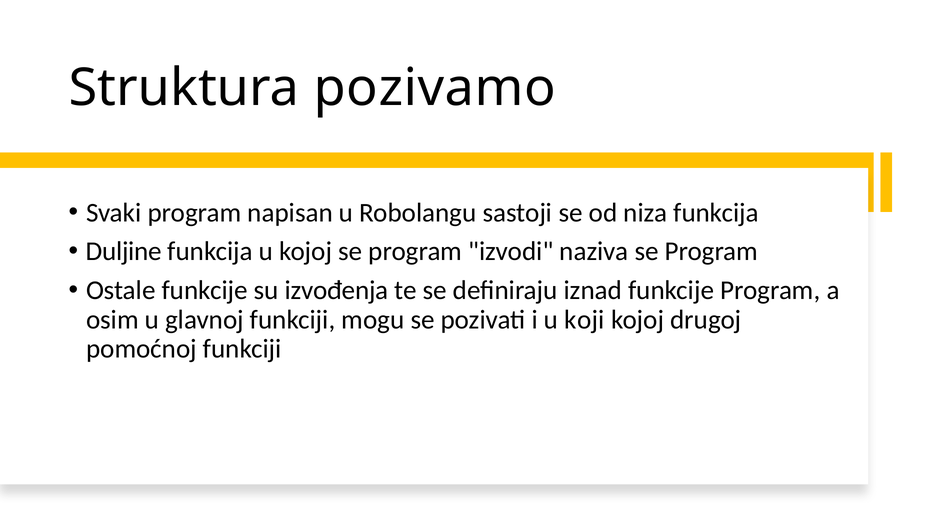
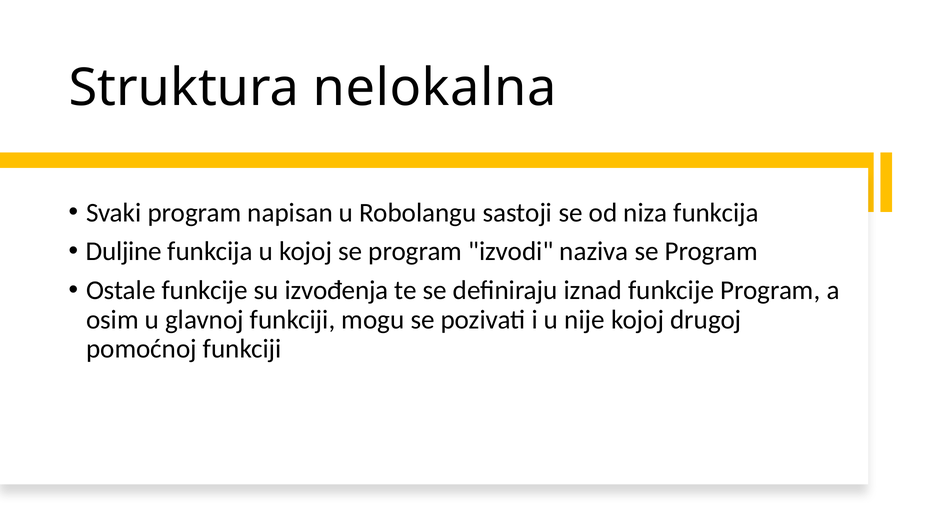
pozivamo: pozivamo -> nelokalna (435, 88)
koji: koji -> nije (585, 320)
